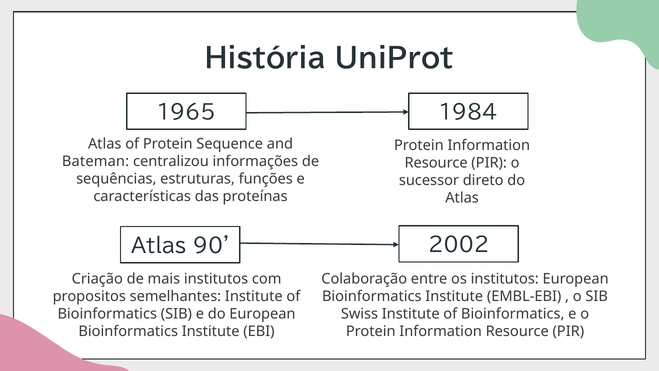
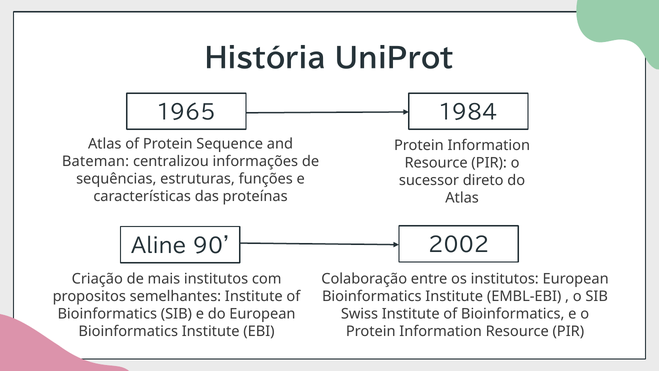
Atlas: Atlas -> Aline (159, 246)
